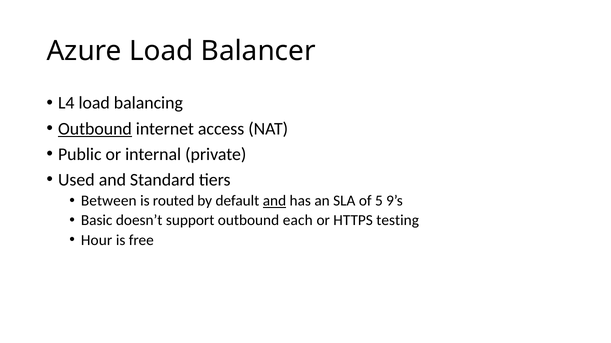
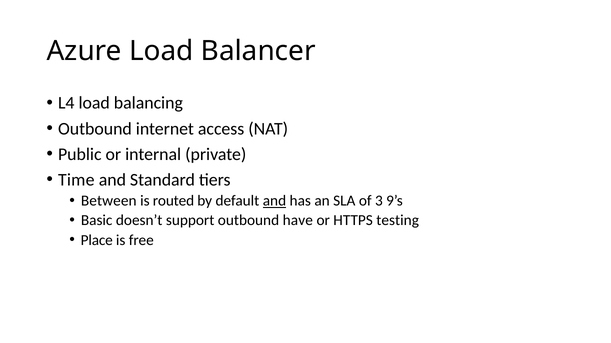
Outbound underline: present -> none (95, 129)
Used: Used -> Time (76, 180)
5: 5 -> 3 (379, 201)
each: each -> have (298, 221)
Hour: Hour -> Place (97, 241)
